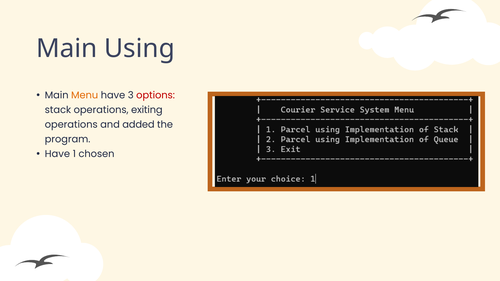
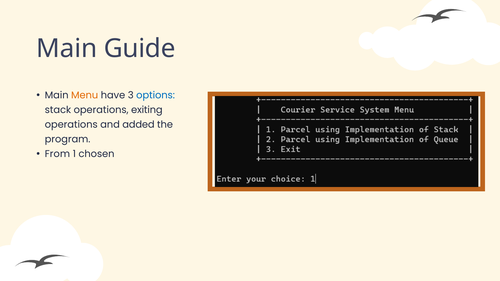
Using: Using -> Guide (140, 48)
options colour: red -> blue (156, 95)
Have: Have -> From (57, 154)
